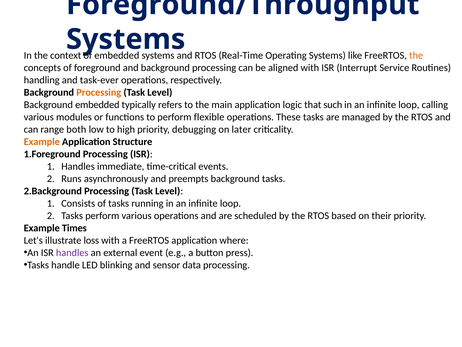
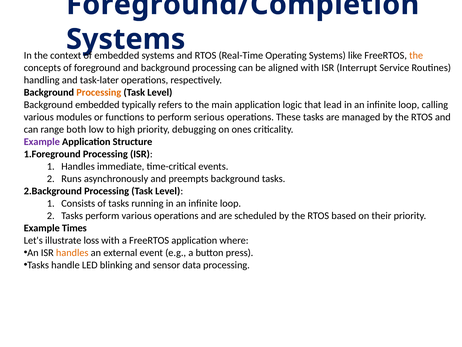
Foreground/Throughput: Foreground/Throughput -> Foreground/Completion (243, 5)
task-ever: task-ever -> task-later (99, 80)
such: such -> lead (333, 105)
flexible: flexible -> serious (209, 117)
later: later -> ones (242, 129)
Example colour: orange -> purple (42, 142)
handles colour: purple -> orange (72, 252)
